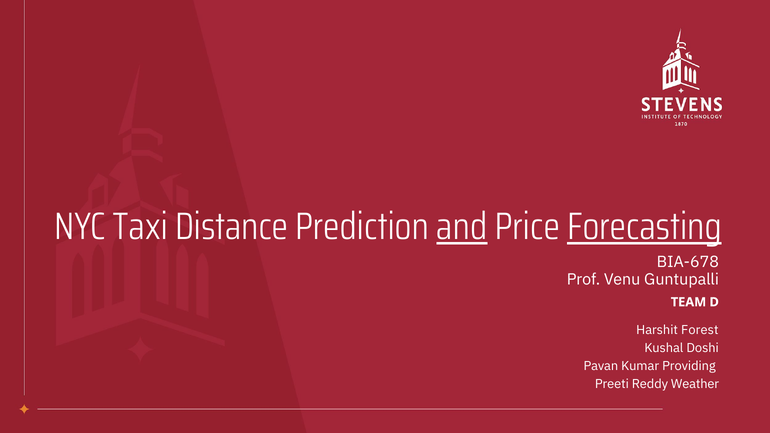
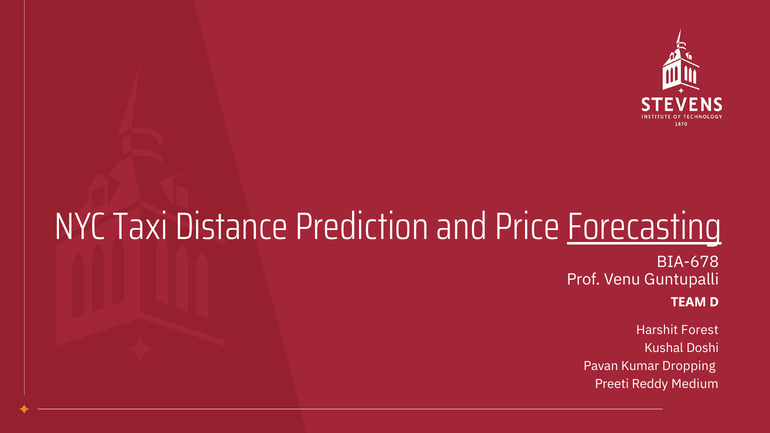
and underline: present -> none (462, 227)
Providing: Providing -> Dropping (689, 366)
Weather: Weather -> Medium (695, 384)
